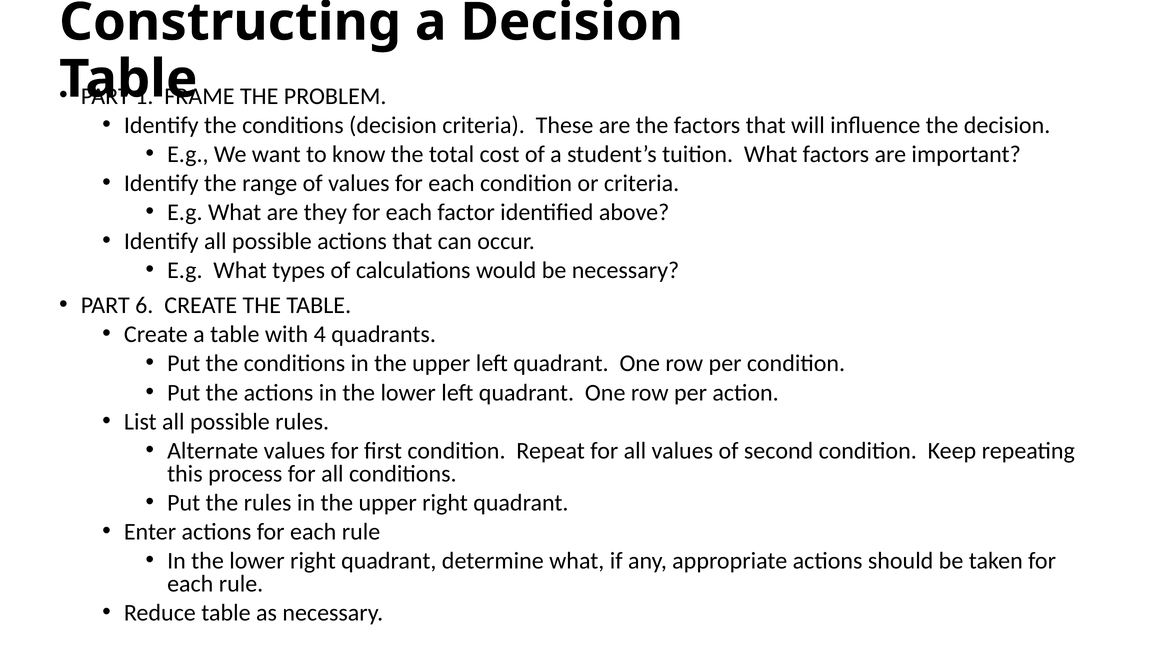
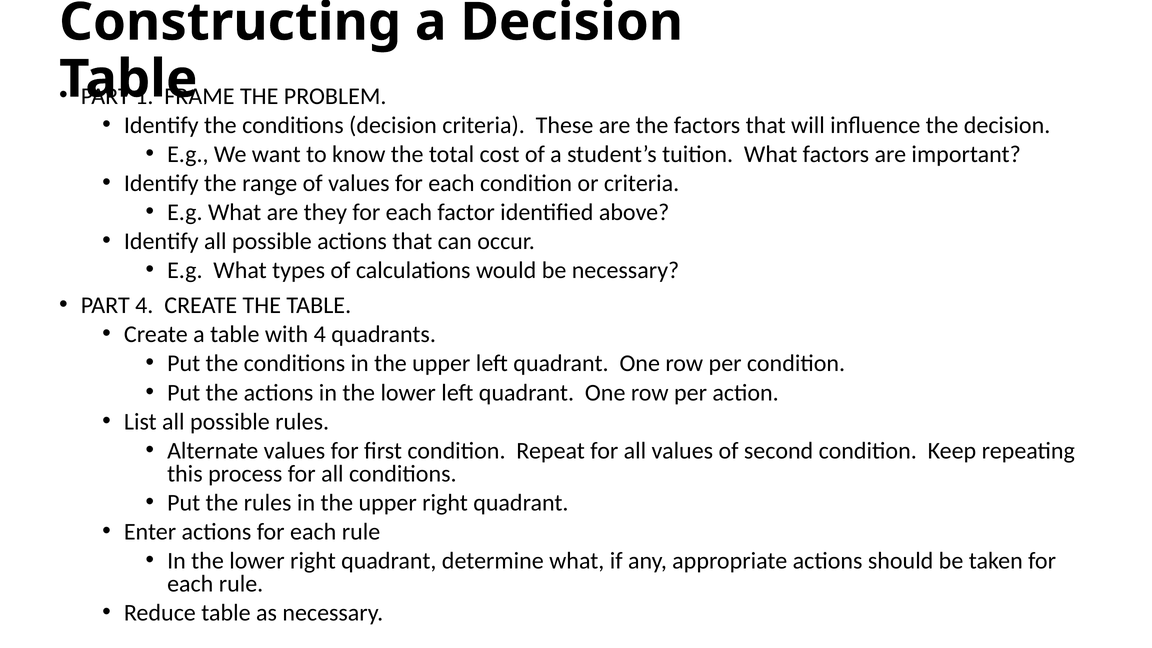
PART 6: 6 -> 4 (144, 305)
